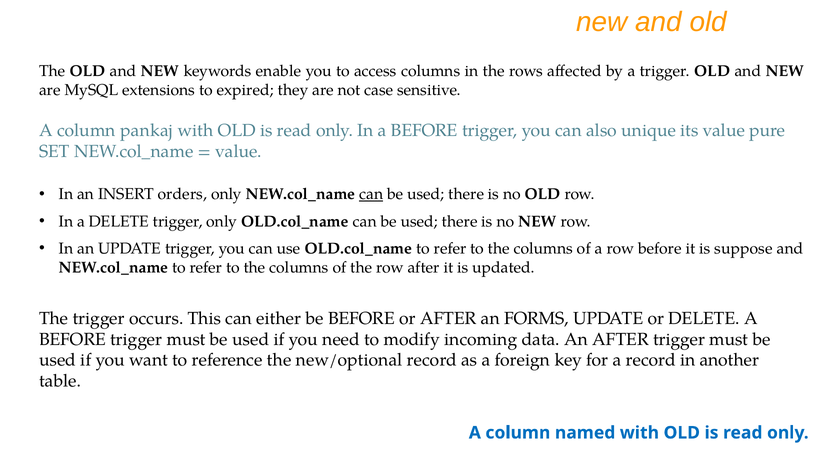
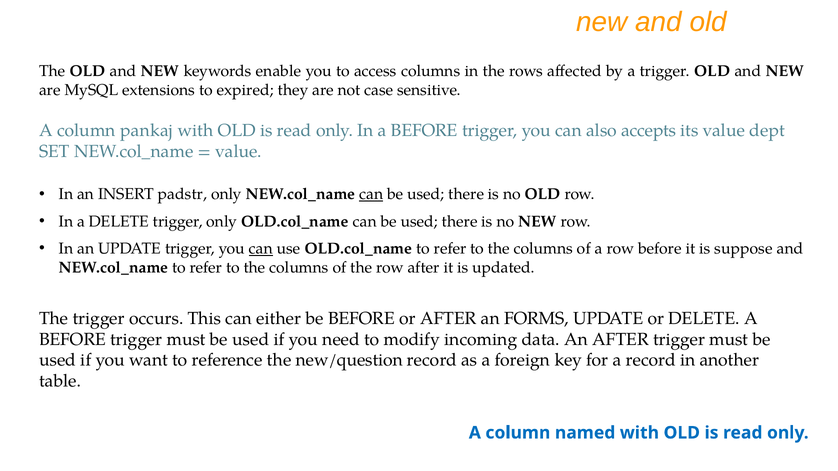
unique: unique -> accepts (649, 131)
pure: pure -> dept (767, 131)
orders: orders -> padstr (182, 194)
can underline: none -> present (261, 249)
new/optional: new/optional -> new/question (349, 360)
